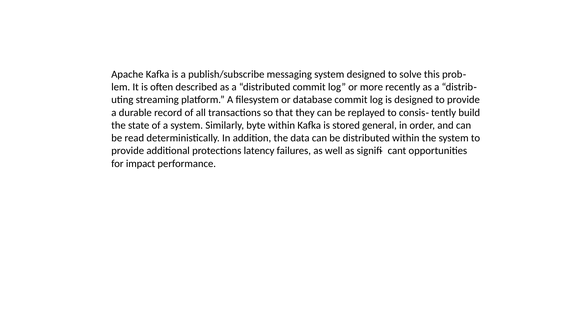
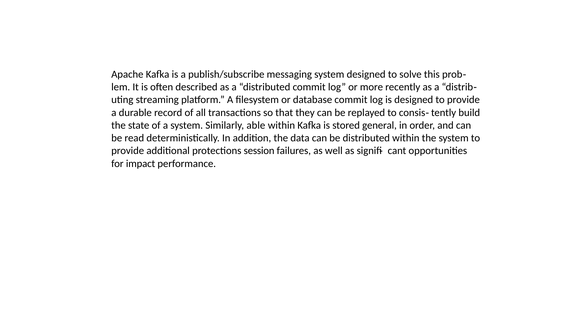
byte: byte -> able (256, 125)
latency: latency -> session (259, 151)
